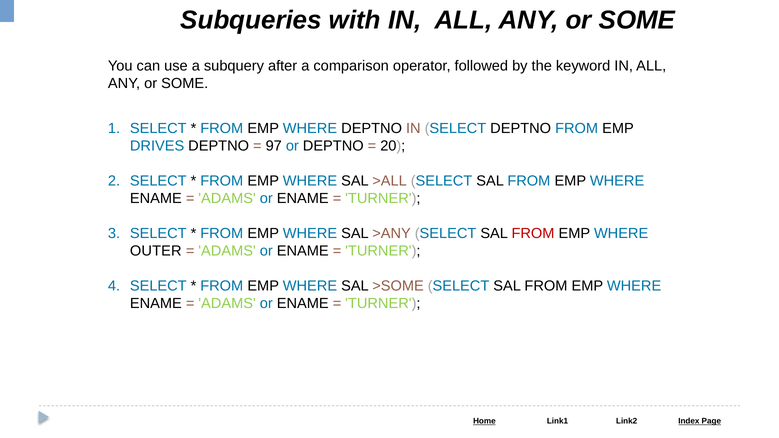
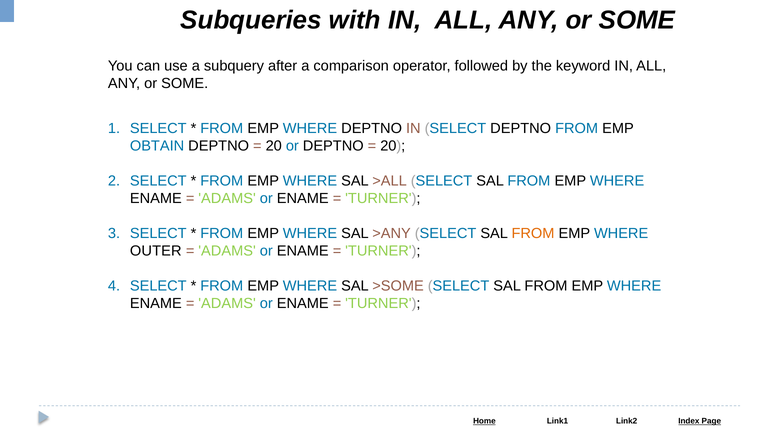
DRIVES: DRIVES -> OBTAIN (157, 146)
97: 97 -> 20 (274, 146)
FROM colour: red -> orange (533, 234)
